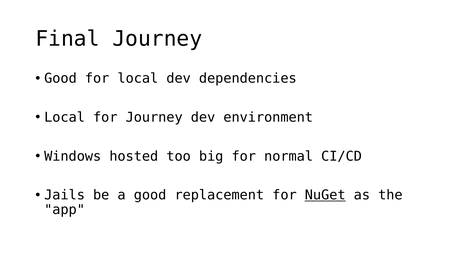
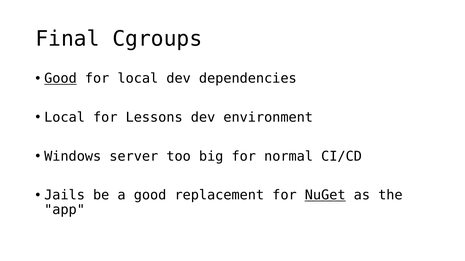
Final Journey: Journey -> Cgroups (157, 39)
Good underline: none -> present (60, 79)
for Journey: Journey -> Lessons (154, 118)
hosted: hosted -> server (134, 157)
